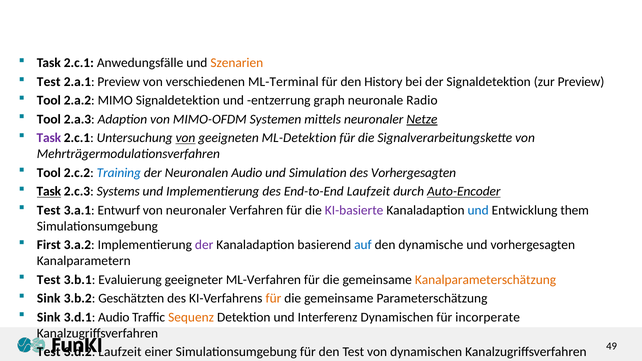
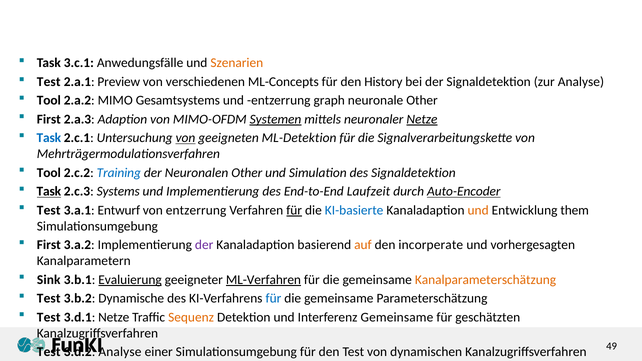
2.c.1: 2.c.1 -> 3.c.1 (79, 63)
ML-Terminal: ML-Terminal -> ML-Concepts (283, 82)
zur Preview: Preview -> Analyse (581, 82)
MIMO Signaldetektion: Signaldetektion -> Gesamtsystems (178, 101)
neuronale Radio: Radio -> Other (422, 101)
Tool: Tool -> First (49, 119)
Systemen underline: none -> present (276, 119)
Task colour: purple -> blue (49, 138)
Neuronalen Audio: Audio -> Other (247, 173)
des Vorhergesagten: Vorhergesagten -> Signaldetektion (413, 173)
von neuronaler: neuronaler -> entzerrung (196, 210)
für underline: none -> present (294, 210)
KI-basierte colour: purple -> blue (354, 210)
und colour: blue -> orange (478, 210)
auf colour: blue -> orange (363, 245)
dynamische: dynamische -> incorperate (431, 245)
Test: Test -> Sink (49, 280)
Evaluierung underline: none -> present (130, 280)
ML-Verfahren underline: none -> present (263, 280)
Sink: Sink -> Test (49, 299)
Geschätzten: Geschätzten -> Dynamische (131, 299)
für colour: orange -> blue (273, 299)
Sink: Sink -> Test (49, 317)
3.d.1 Audio: Audio -> Netze (114, 317)
Interferenz Dynamischen: Dynamischen -> Gemeinsame (397, 317)
incorperate: incorperate -> geschätzten (488, 317)
3.d.2 Laufzeit: Laufzeit -> Analyse (120, 352)
